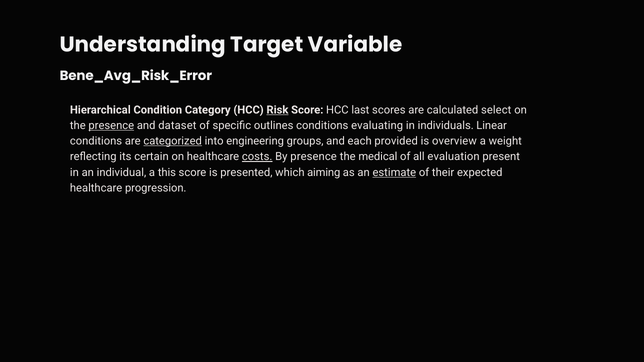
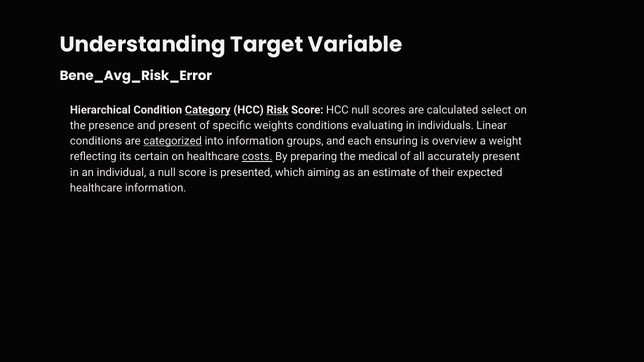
Category underline: none -> present (208, 110)
HCC last: last -> null (360, 110)
presence underline: present -> none (111, 126)
and dataset: dataset -> present (177, 126)
outlines: outlines -> weights (274, 126)
into engineering: engineering -> information (255, 141)
provided: provided -> ensuring (396, 141)
By presence: presence -> preparing (314, 157)
evaluation: evaluation -> accurately (454, 157)
a this: this -> null (167, 172)
estimate underline: present -> none (394, 172)
healthcare progression: progression -> information (156, 188)
